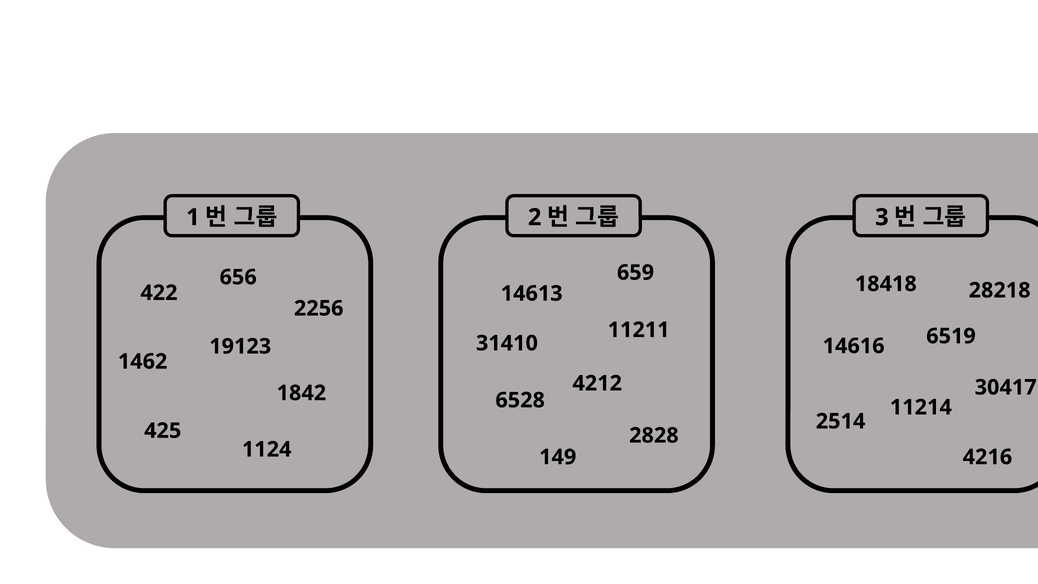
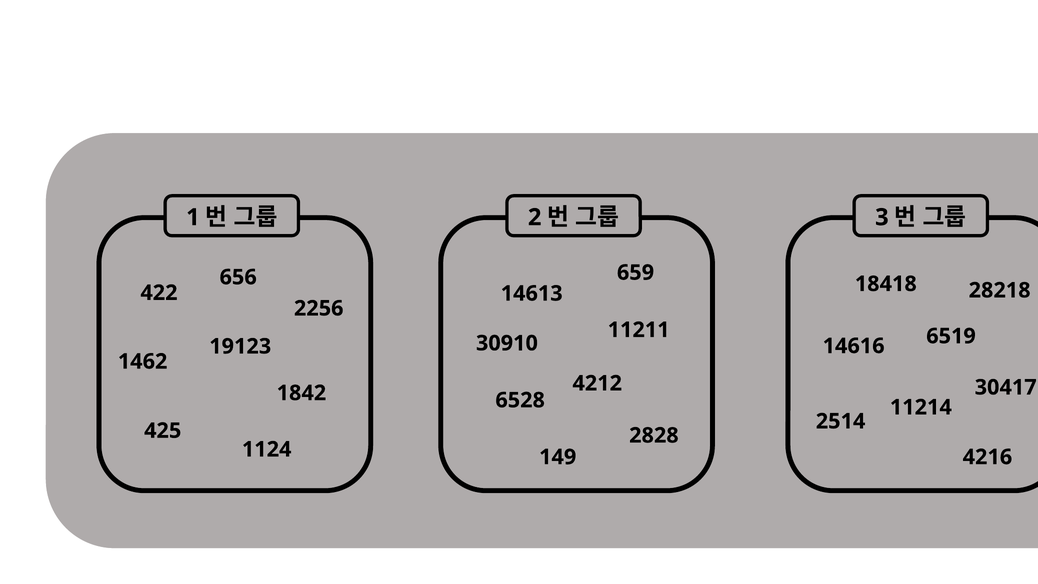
31410: 31410 -> 30910 (507, 343)
